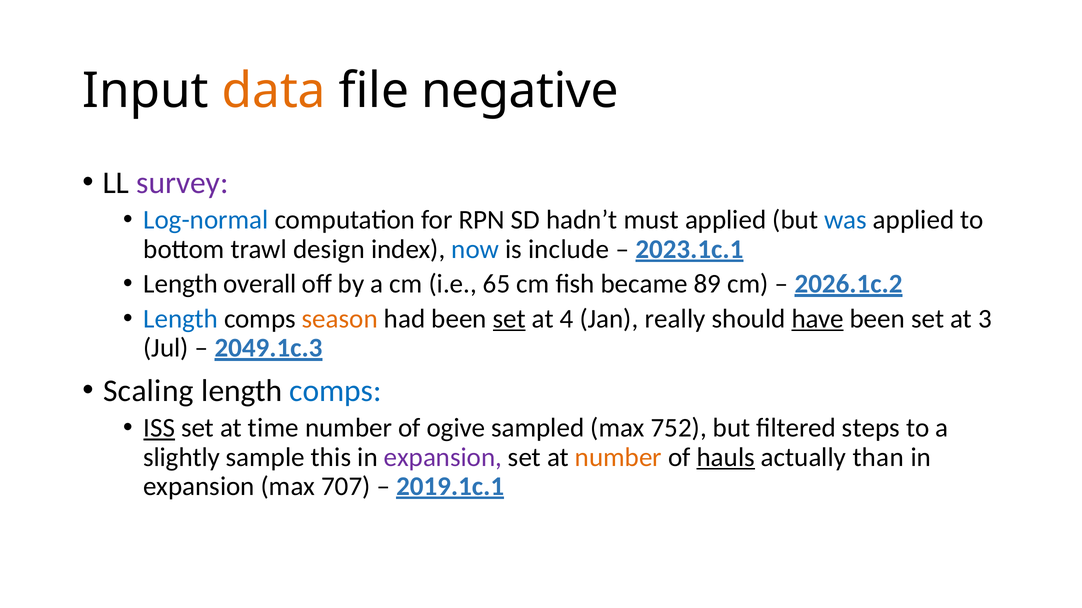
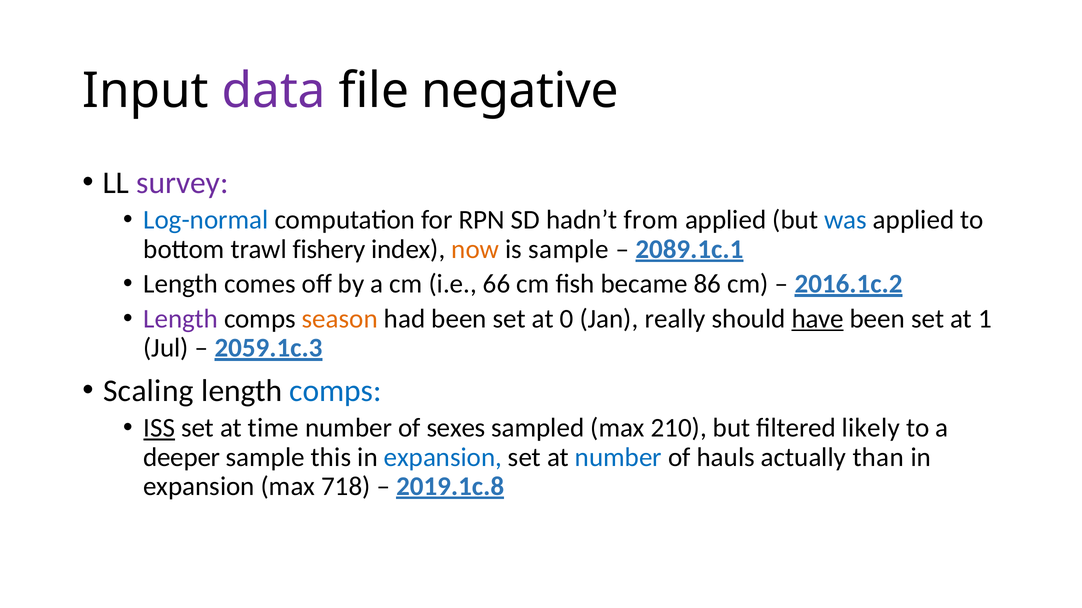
data colour: orange -> purple (274, 91)
must: must -> from (651, 220)
design: design -> fishery (329, 249)
now colour: blue -> orange (475, 249)
is include: include -> sample (569, 249)
2023.1c.1: 2023.1c.1 -> 2089.1c.1 (689, 249)
overall: overall -> comes (260, 284)
65: 65 -> 66 (497, 284)
89: 89 -> 86 (707, 284)
2026.1c.2: 2026.1c.2 -> 2016.1c.2 (849, 284)
Length colour: blue -> purple (181, 319)
set underline: present -> none (509, 319)
4: 4 -> 0 (567, 319)
3: 3 -> 1 (985, 319)
2049.1c.3: 2049.1c.3 -> 2059.1c.3 (268, 348)
ogive: ogive -> sexes (456, 428)
752: 752 -> 210 (679, 428)
steps: steps -> likely (871, 428)
slightly: slightly -> deeper (182, 458)
expansion colour: purple -> blue (443, 458)
number colour: orange -> blue (618, 458)
hauls underline: present -> none (726, 458)
707: 707 -> 718 (346, 487)
2019.1c.1: 2019.1c.1 -> 2019.1c.8 (450, 487)
